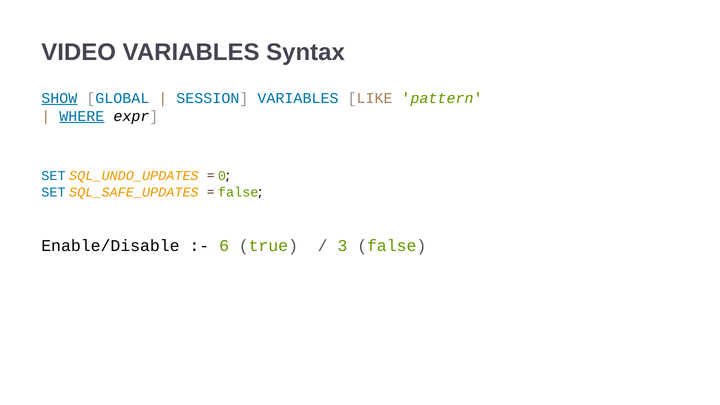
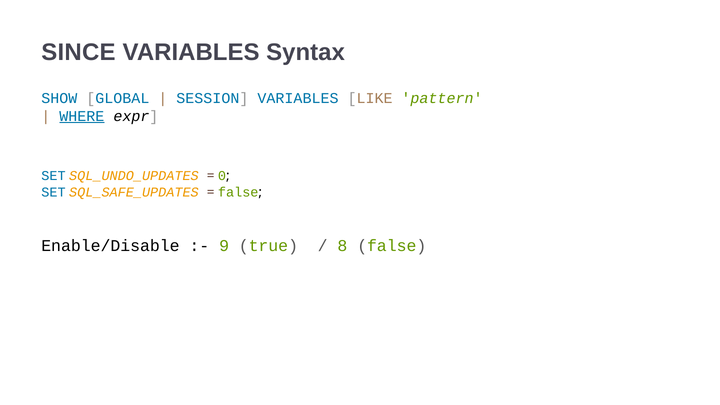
VIDEO: VIDEO -> SINCE (78, 52)
SHOW underline: present -> none (59, 98)
6: 6 -> 9 (224, 246)
3: 3 -> 8 (342, 246)
